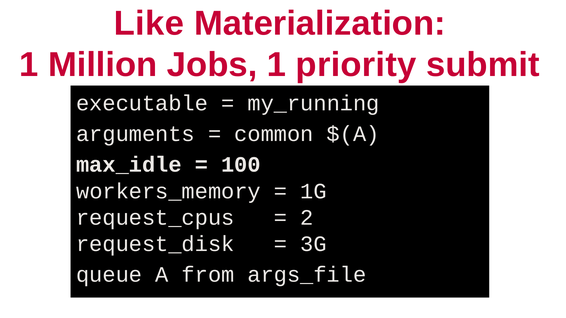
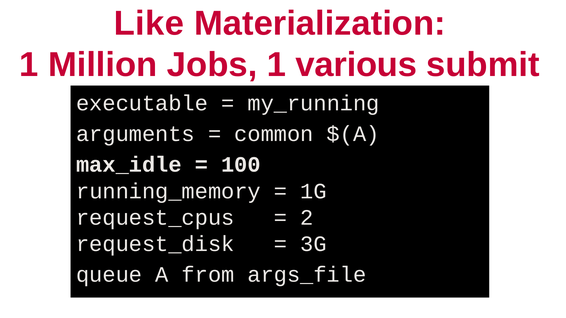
priority: priority -> various (356, 65)
workers_memory: workers_memory -> running_memory (168, 191)
